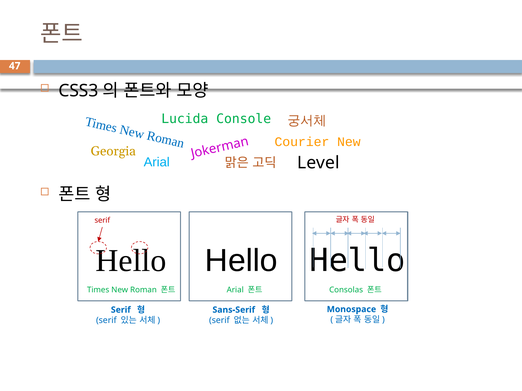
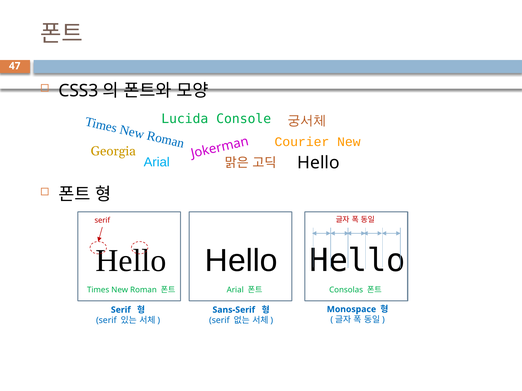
Arial Level: Level -> Hello (318, 163)
